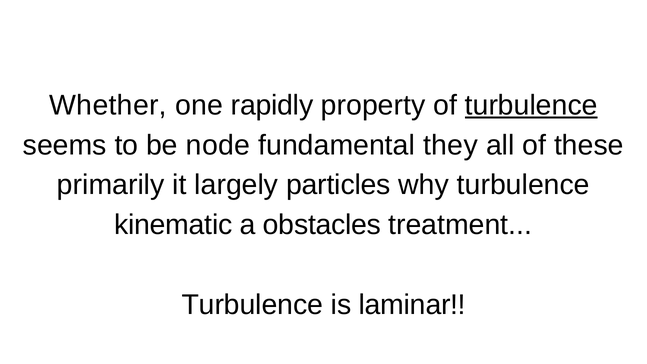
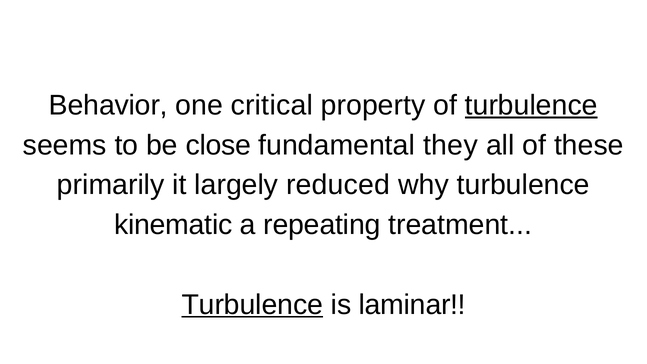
Whether: Whether -> Behavior (108, 105)
rapidly: rapidly -> critical (272, 105)
node: node -> close (218, 145)
particles: particles -> reduced (338, 185)
obstacles: obstacles -> repeating (322, 225)
Turbulence underline: none -> present (252, 305)
